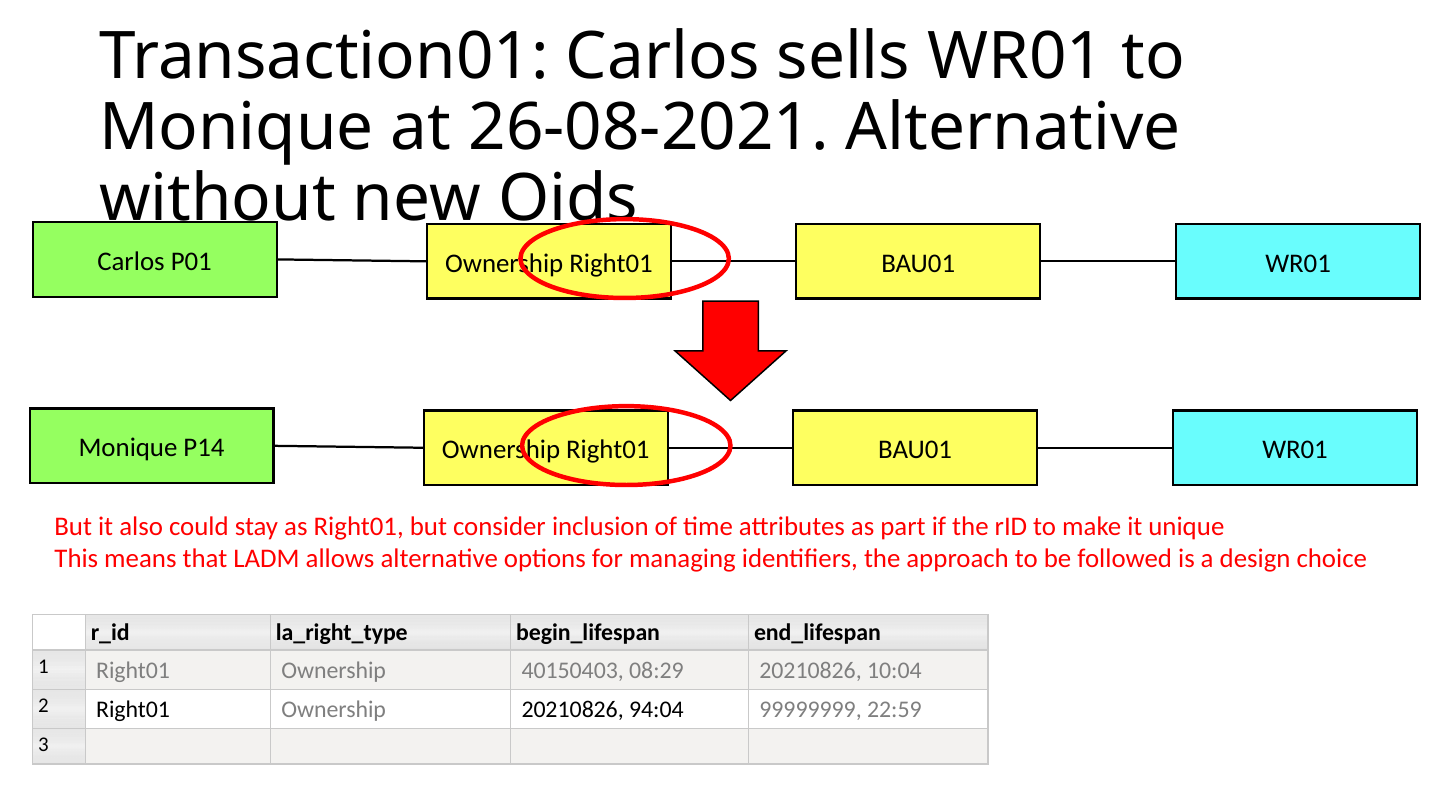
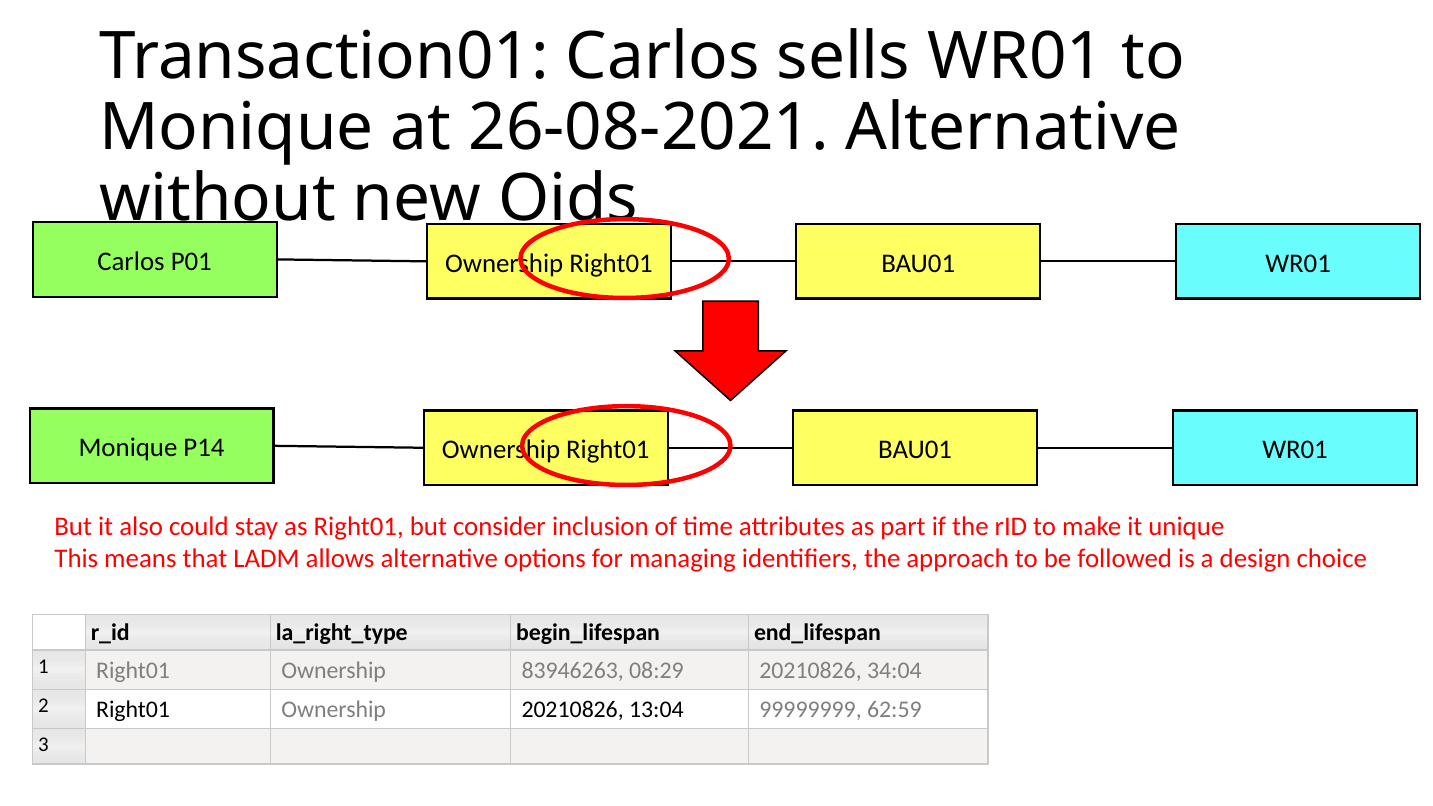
40150403: 40150403 -> 83946263 (573, 670)
10:04: 10:04 -> 34:04 (894, 670)
94:04: 94:04 -> 13:04 (656, 710)
22:59: 22:59 -> 62:59 (894, 710)
